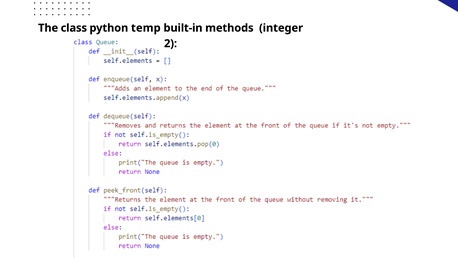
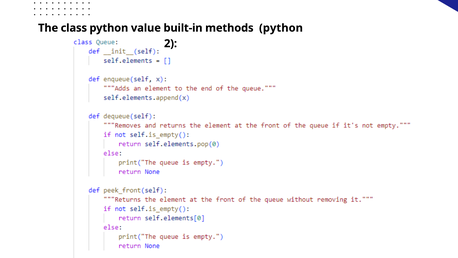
temp: temp -> value (146, 28)
methods integer: integer -> python (281, 28)
